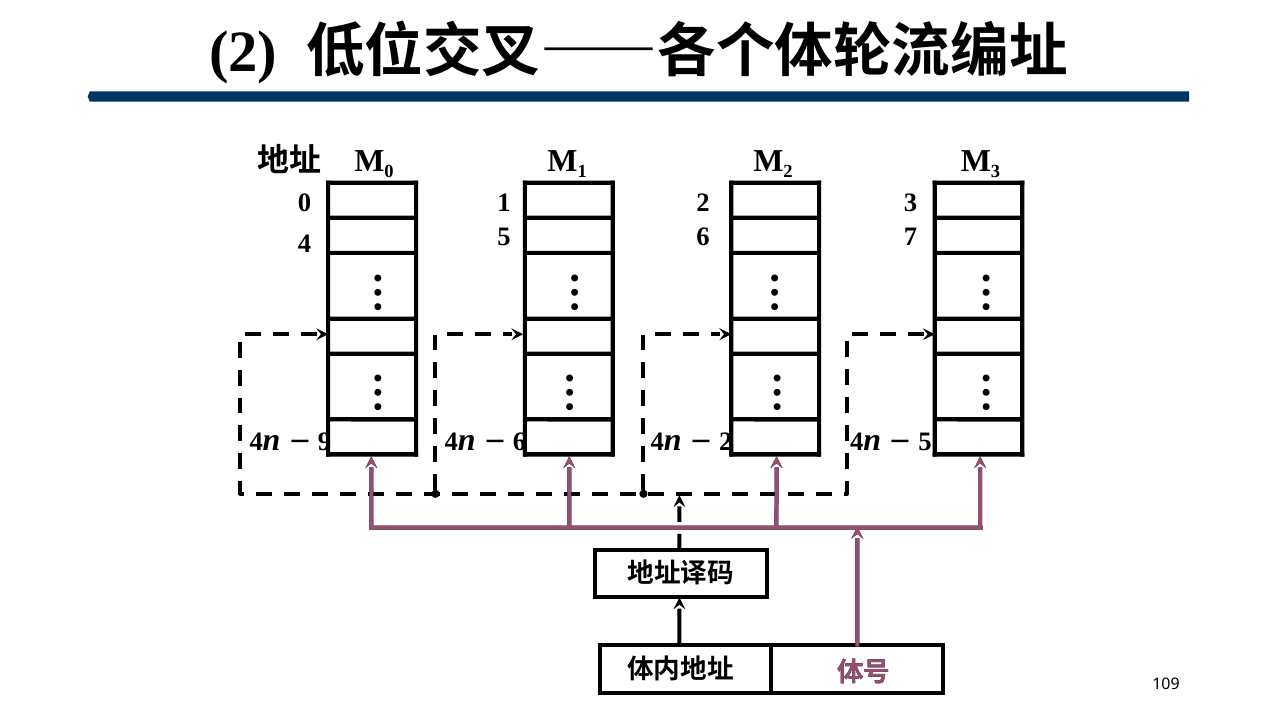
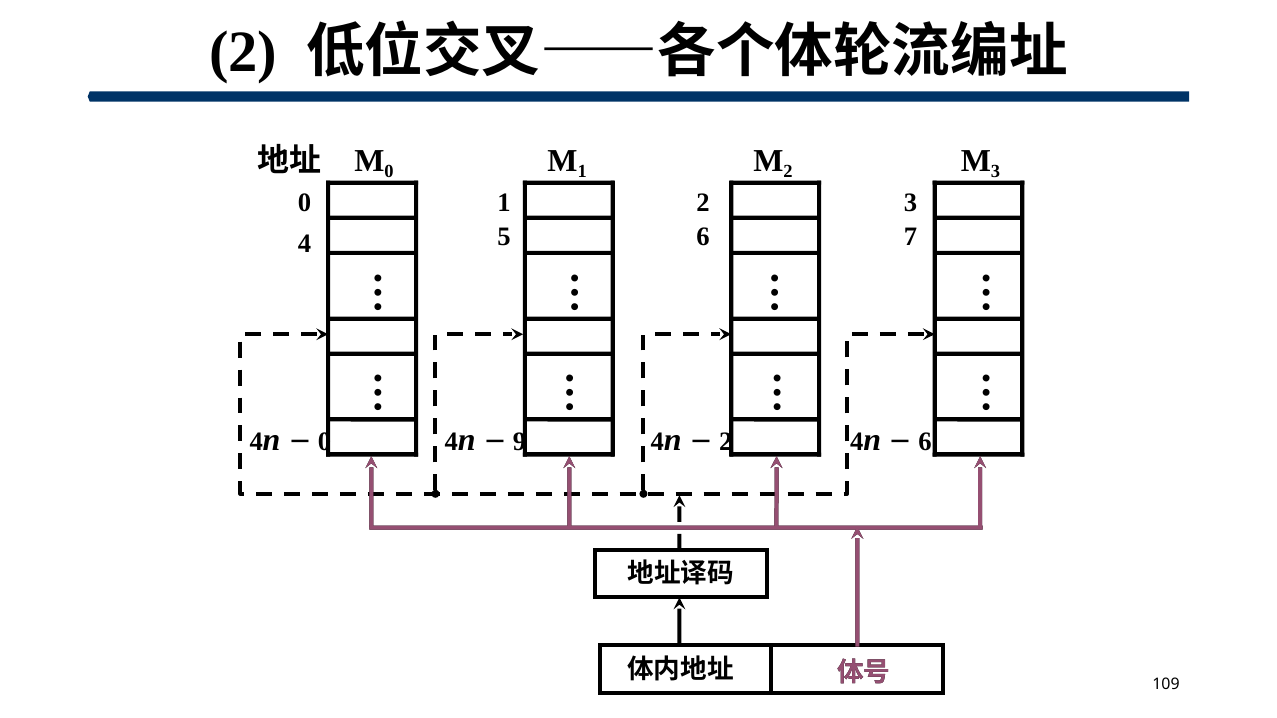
9: 9 -> 0 (324, 442)
6: 6 -> 9 (520, 442)
5: 5 -> 6 (925, 442)
